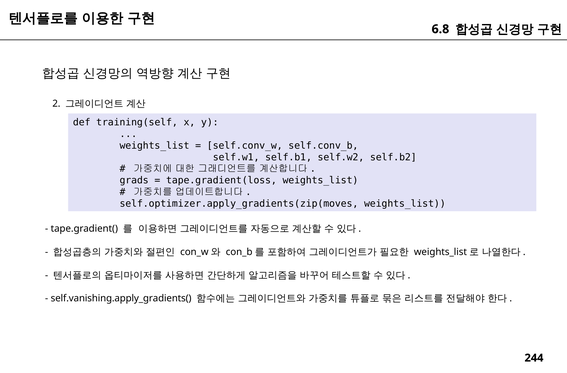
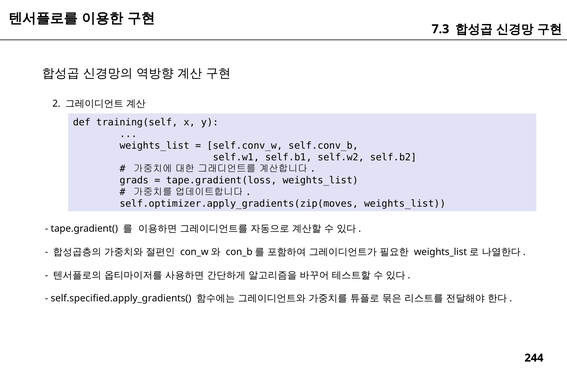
6.8: 6.8 -> 7.3 (440, 29)
self.vanishing.apply_gradients(: self.vanishing.apply_gradients( -> self.specified.apply_gradients( (121, 298)
